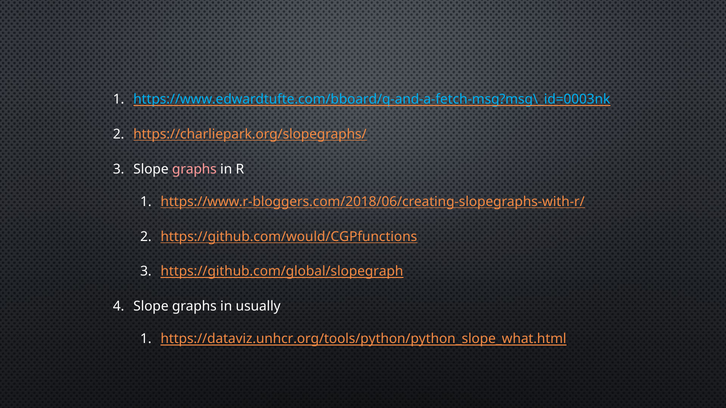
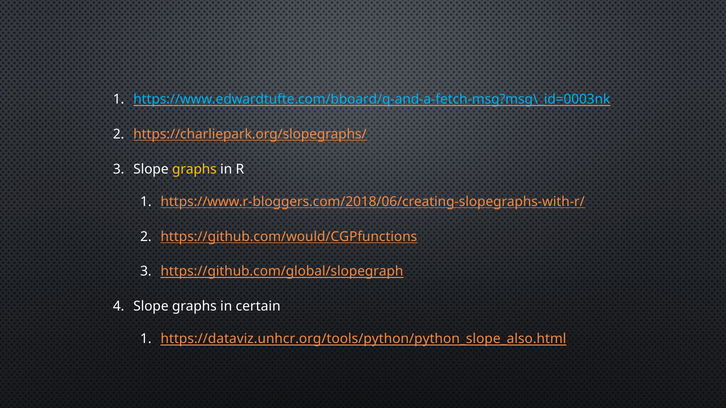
graphs colour: pink -> yellow (194, 169)
usually: usually -> certain (258, 306)
https://dataviz.unhcr.org/tools/python/python_slope_what.html: https://dataviz.unhcr.org/tools/python/python_slope_what.html -> https://dataviz.unhcr.org/tools/python/python_slope_also.html (363, 339)
